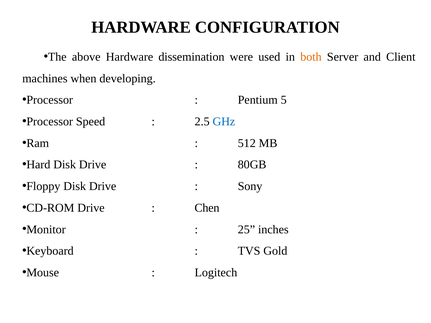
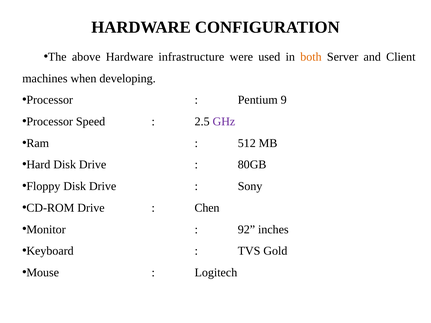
dissemination: dissemination -> infrastructure (191, 57)
5: 5 -> 9 (284, 100)
GHz colour: blue -> purple (224, 122)
25: 25 -> 92 (246, 230)
